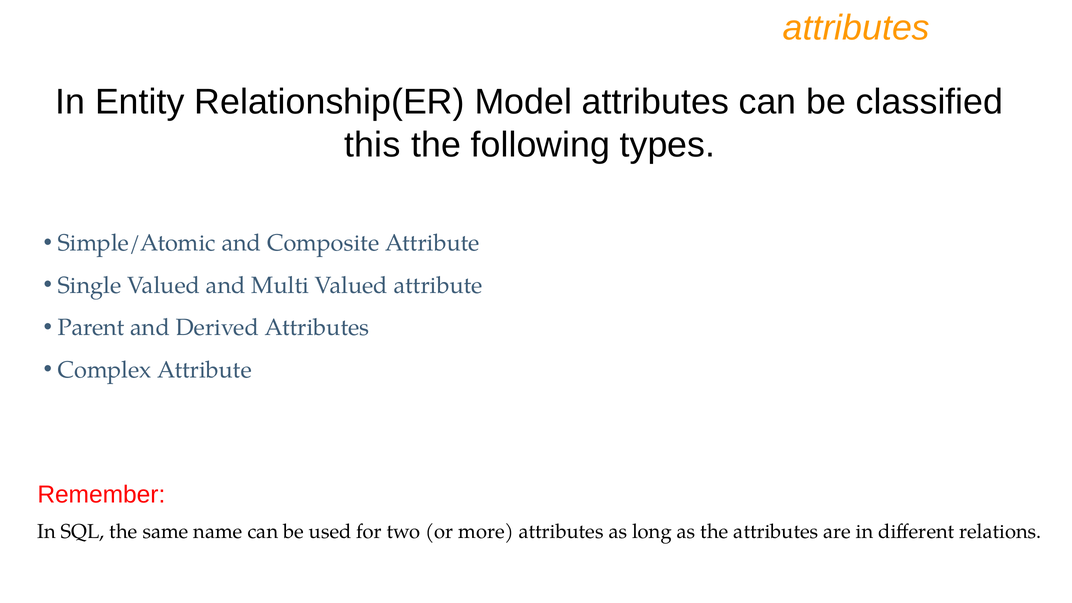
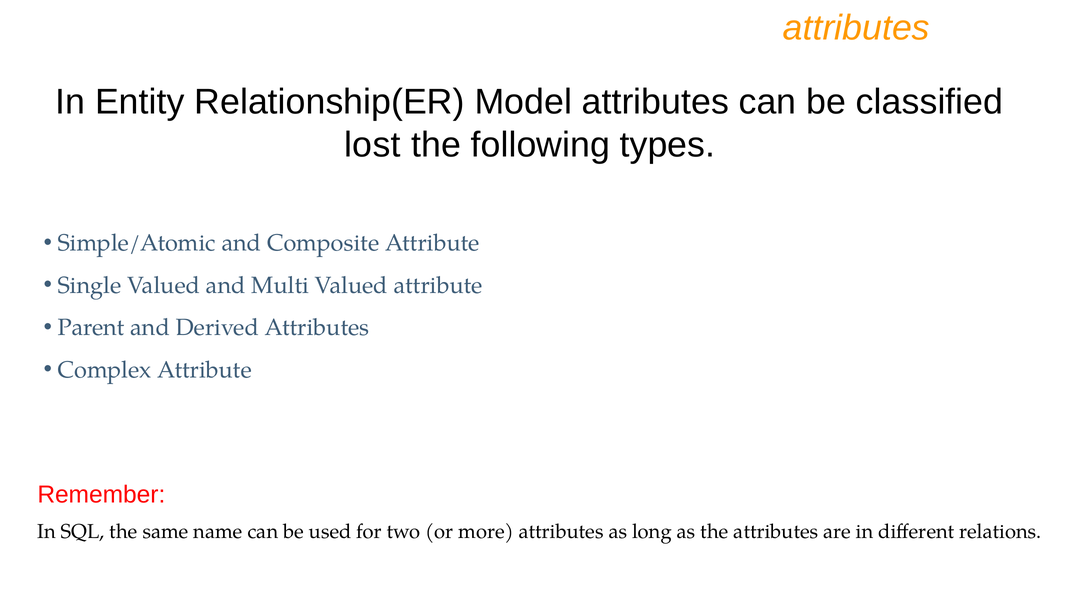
this: this -> lost (372, 145)
